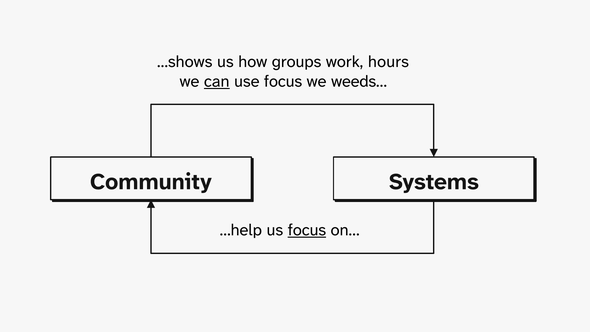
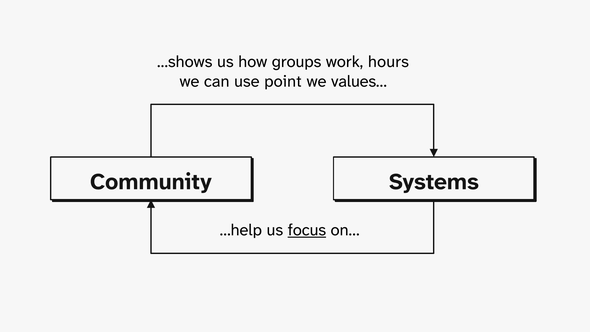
can underline: present -> none (217, 82)
use focus: focus -> point (283, 82)
weeds…: weeds… -> values… (359, 82)
